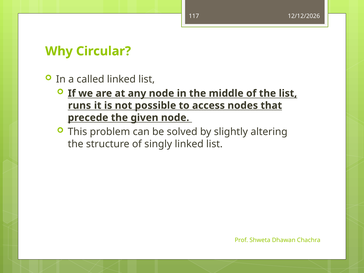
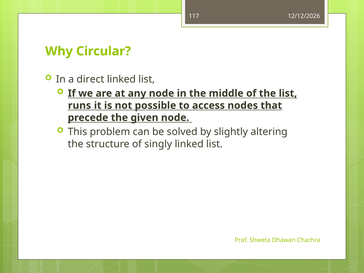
called: called -> direct (90, 79)
